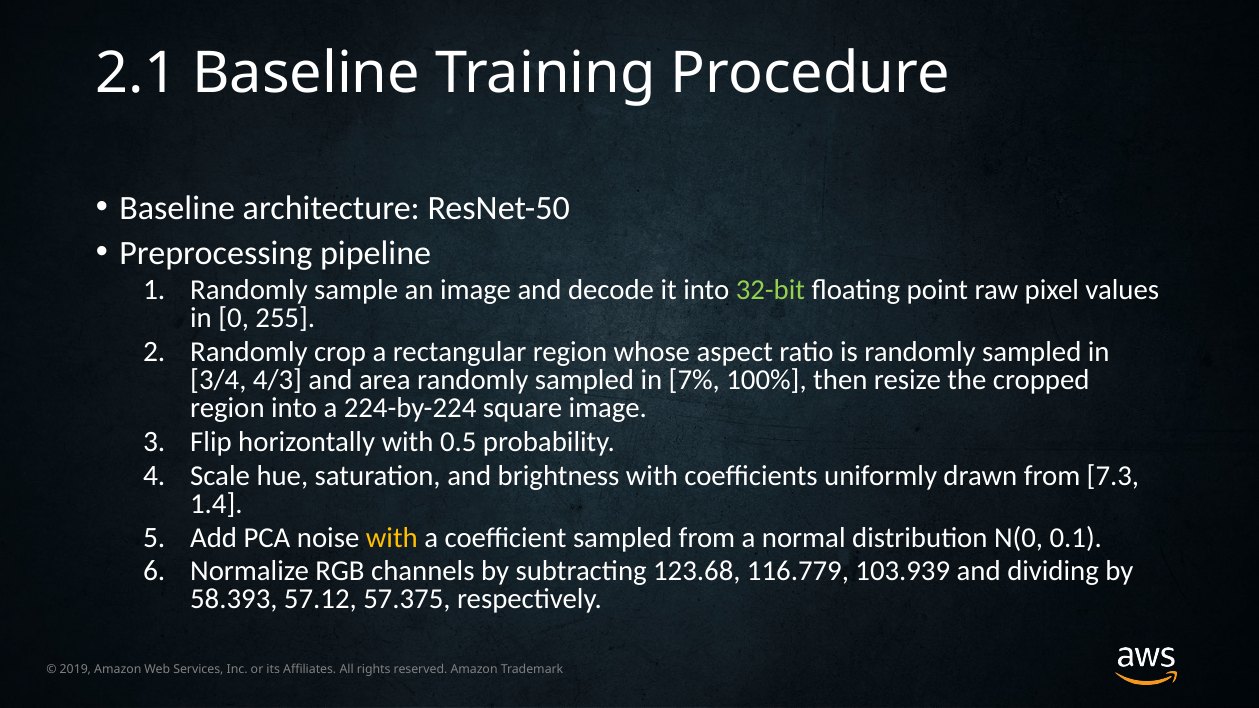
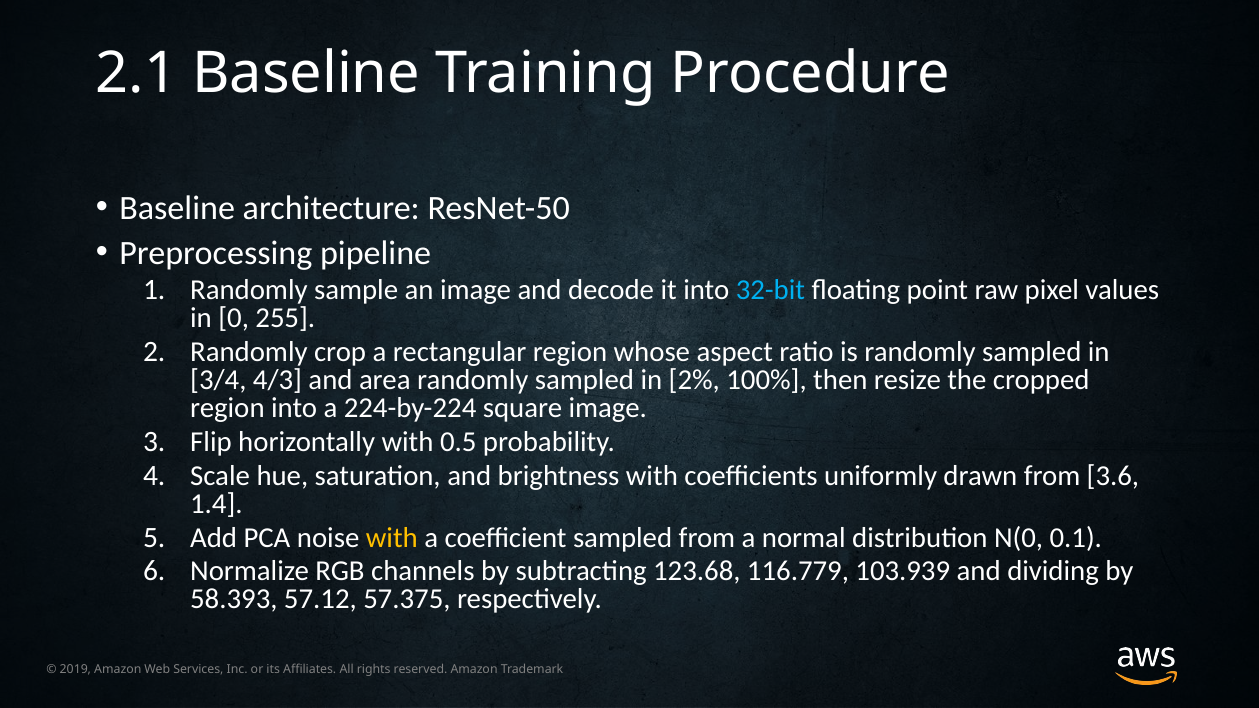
32-bit colour: light green -> light blue (770, 290)
7%: 7% -> 2% (694, 380)
7.3: 7.3 -> 3.6 (1113, 476)
